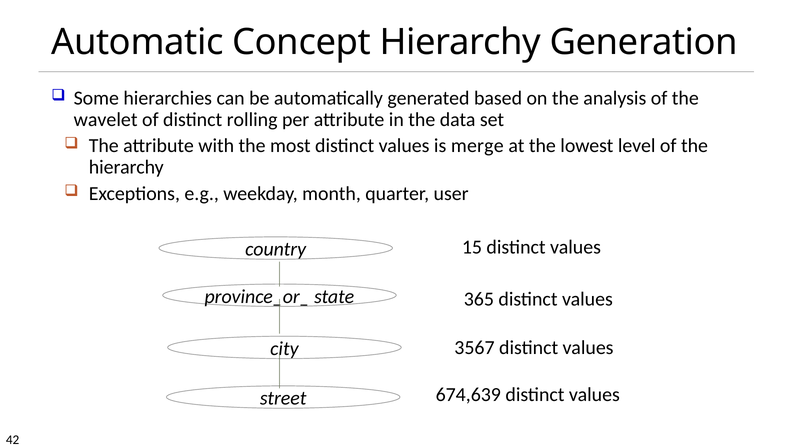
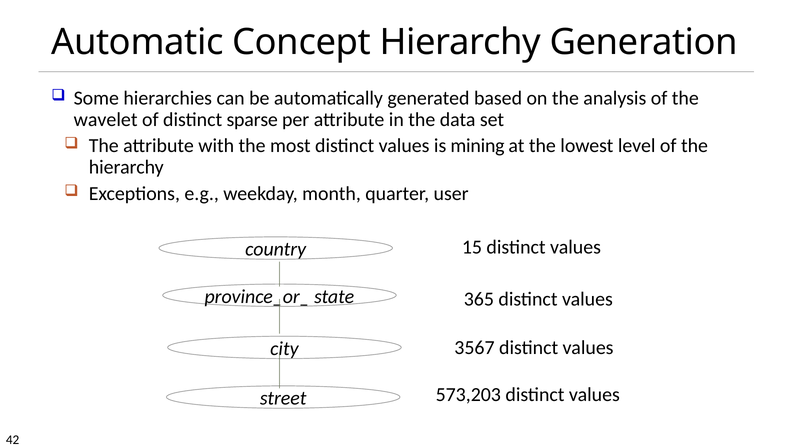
rolling: rolling -> sparse (252, 120)
merge: merge -> mining (477, 146)
674,639: 674,639 -> 573,203 (468, 395)
